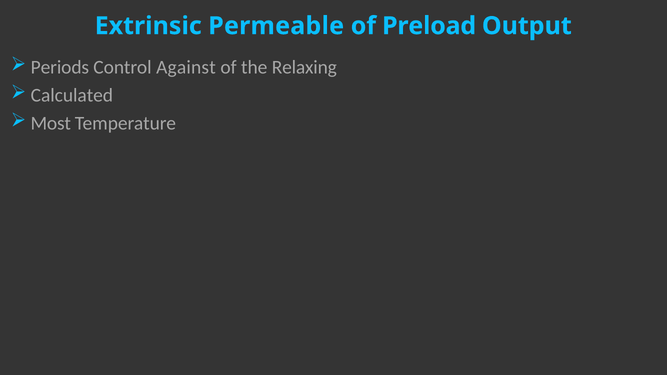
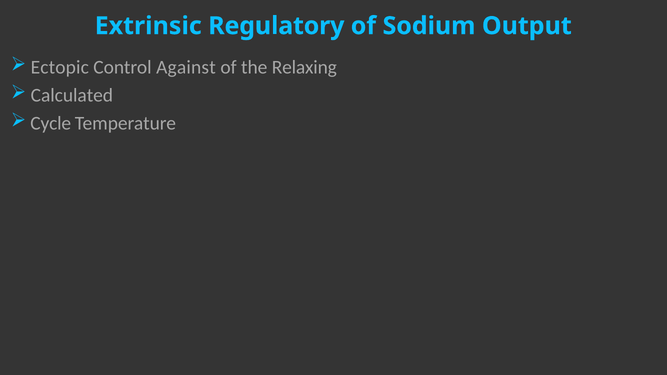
Permeable: Permeable -> Regulatory (276, 26)
Preload: Preload -> Sodium (429, 26)
Periods: Periods -> Ectopic (60, 67)
Most: Most -> Cycle (51, 123)
